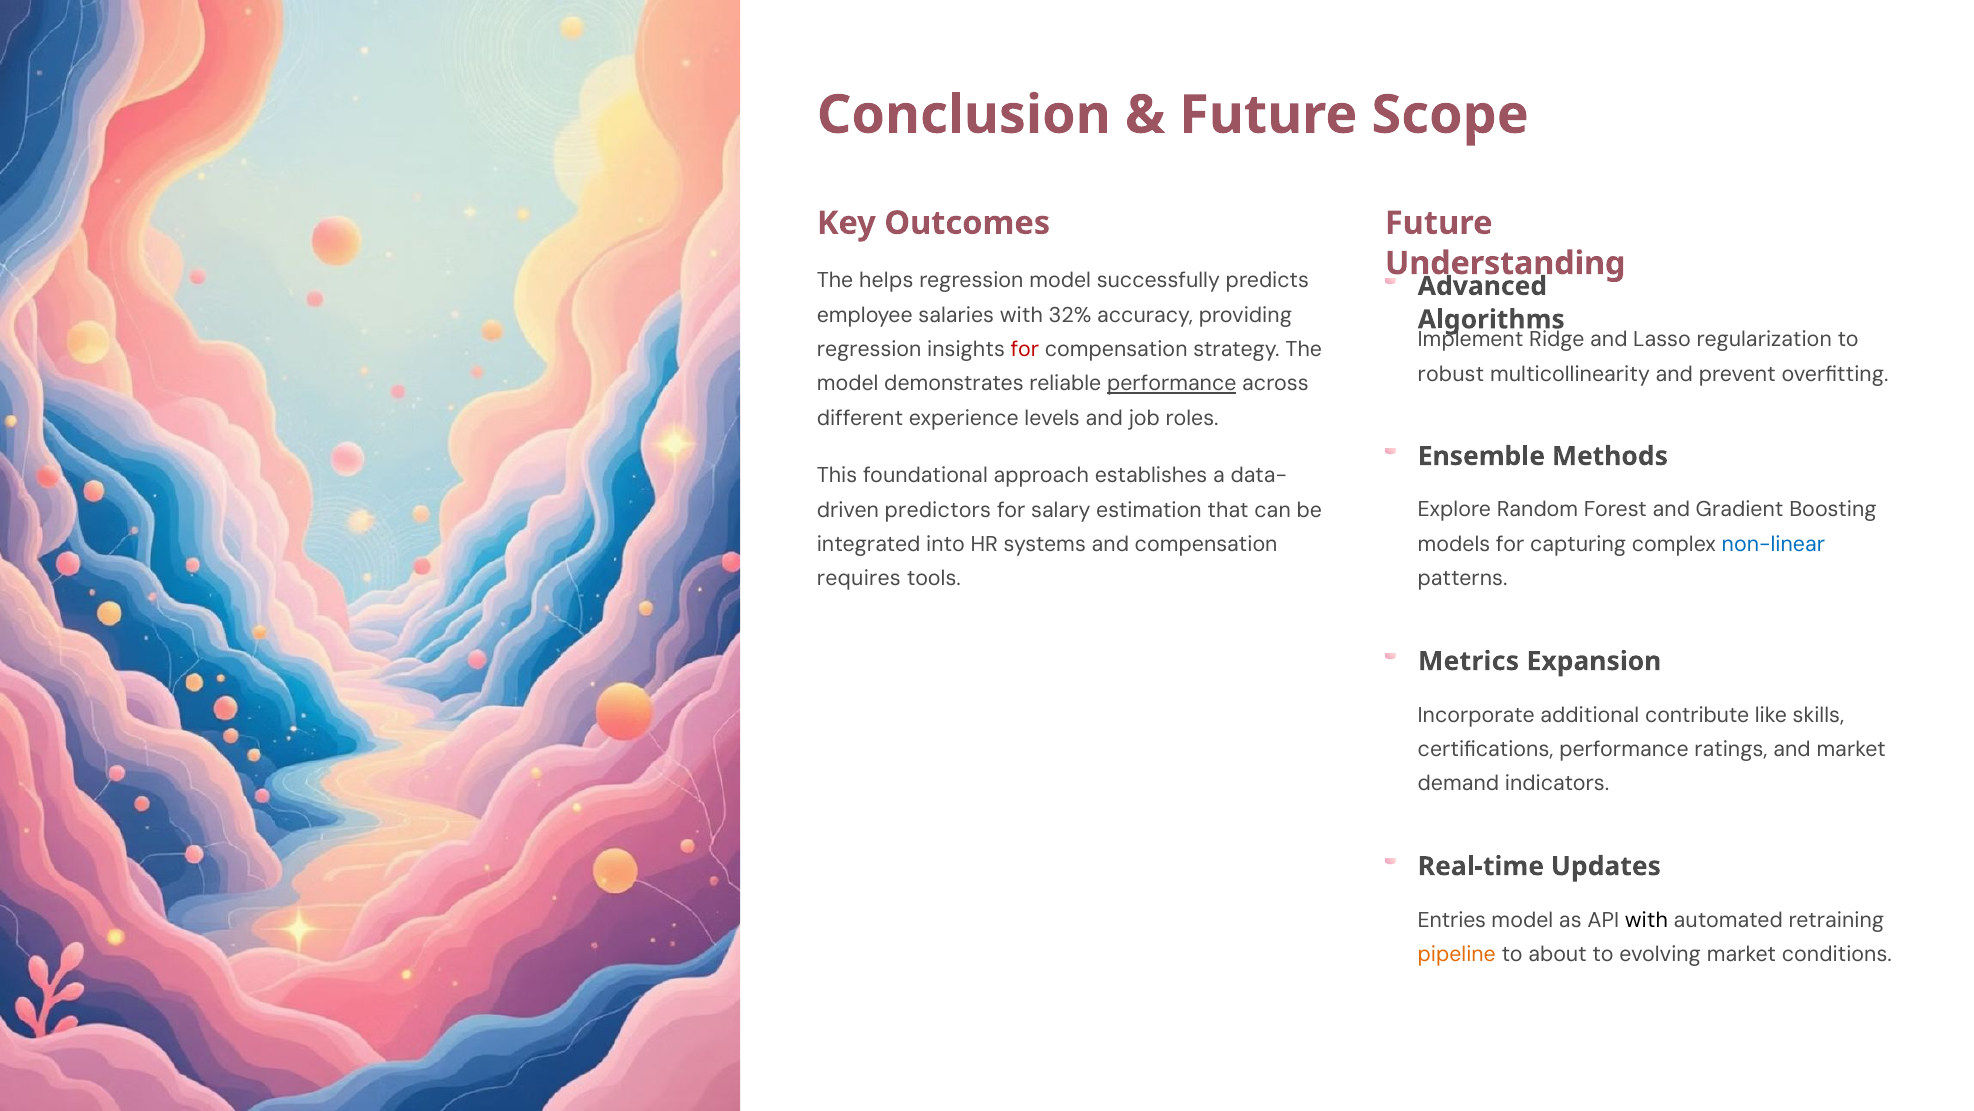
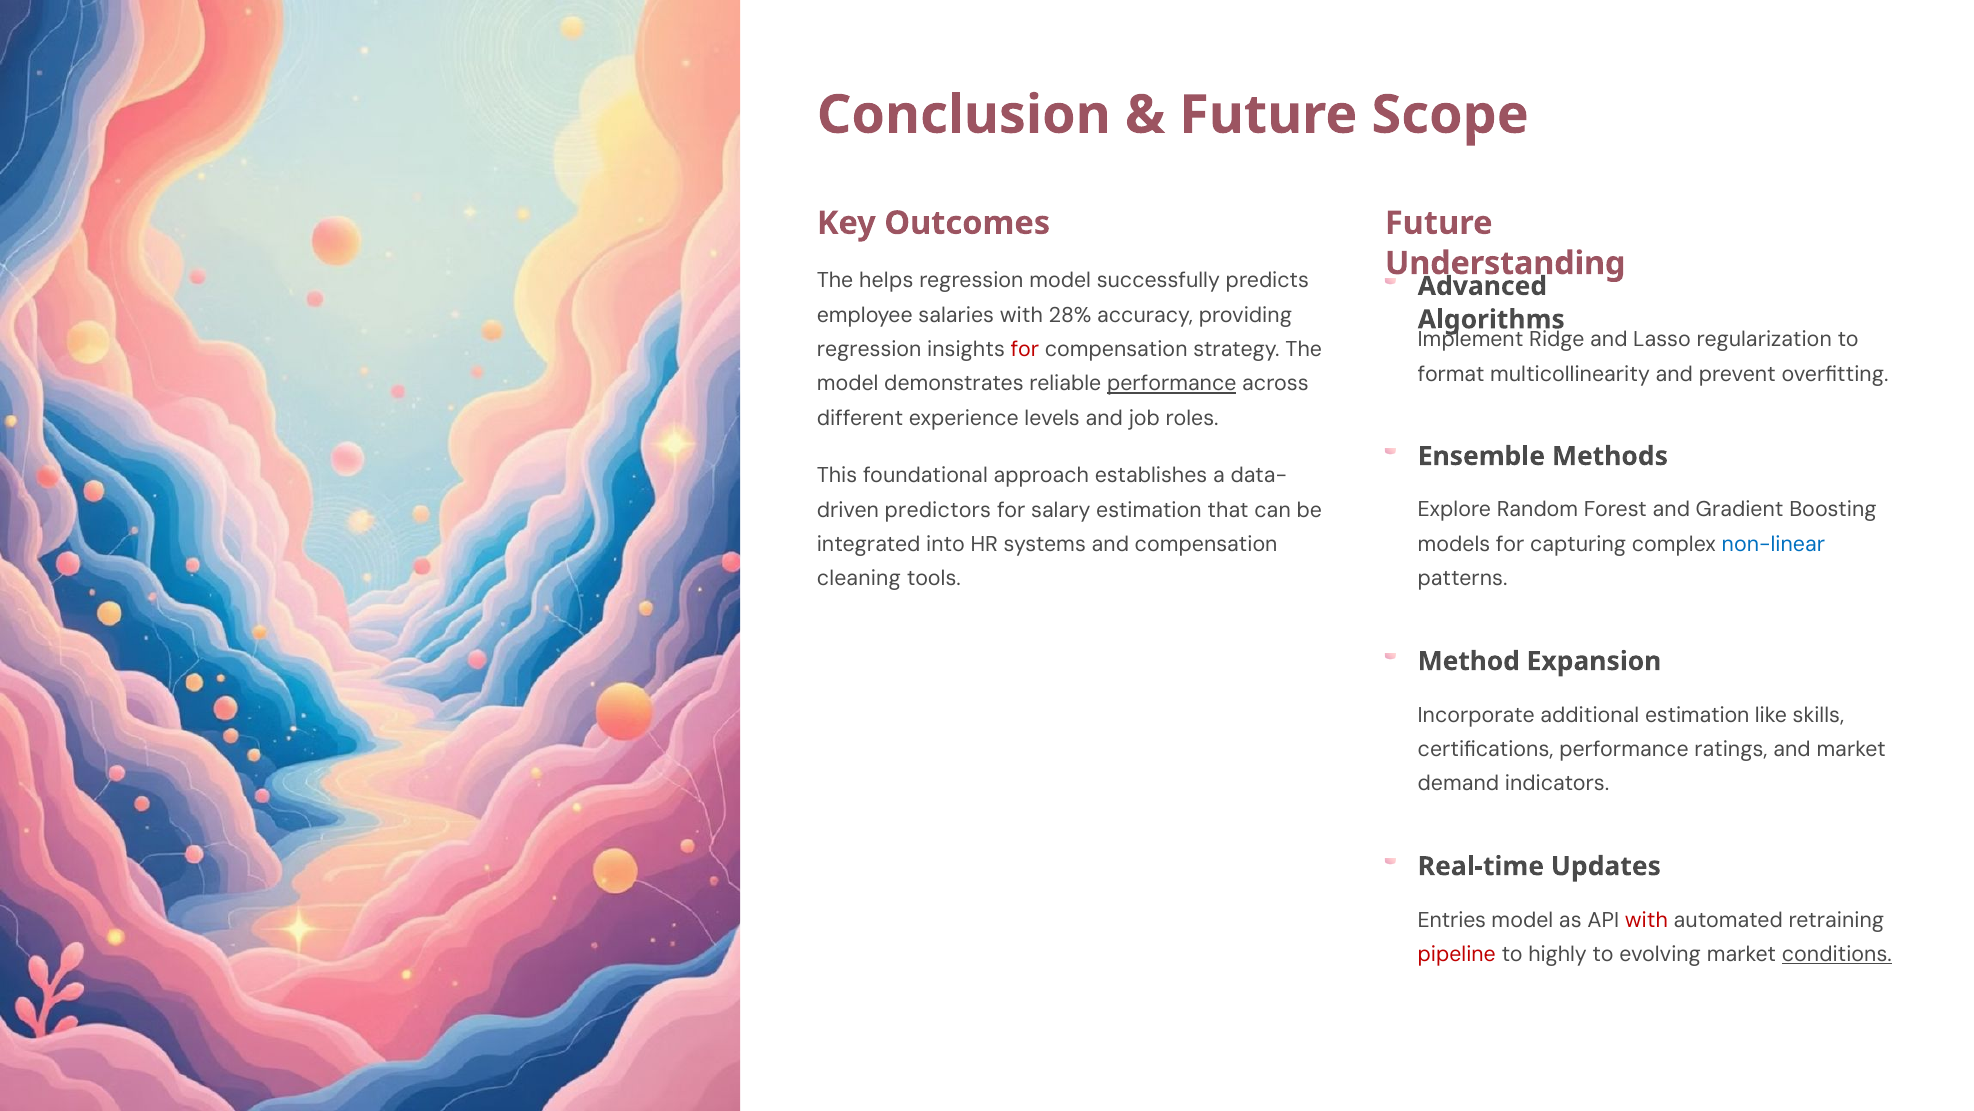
32%: 32% -> 28% (1070, 315)
robust: robust -> format (1451, 374)
requires: requires -> cleaning (859, 578)
Metrics: Metrics -> Method (1469, 661)
additional contribute: contribute -> estimation (1697, 715)
with colour: black -> red (1646, 919)
pipeline colour: orange -> red (1457, 954)
about: about -> highly (1558, 954)
conditions underline: none -> present (1837, 954)
